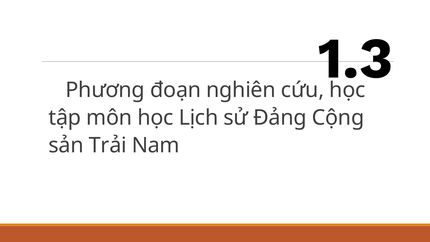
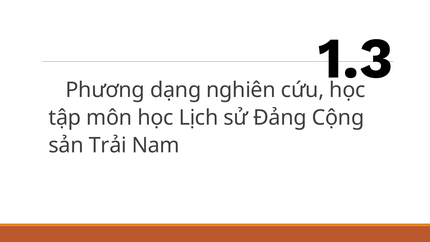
đoạn: đoạn -> dạng (176, 90)
